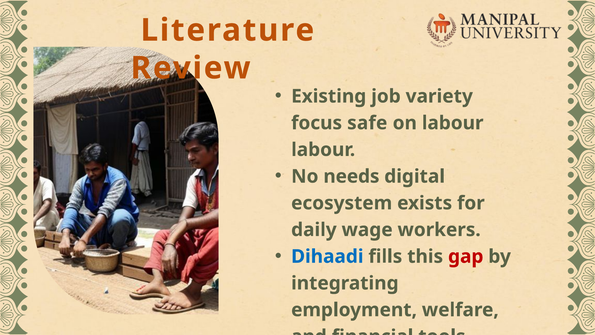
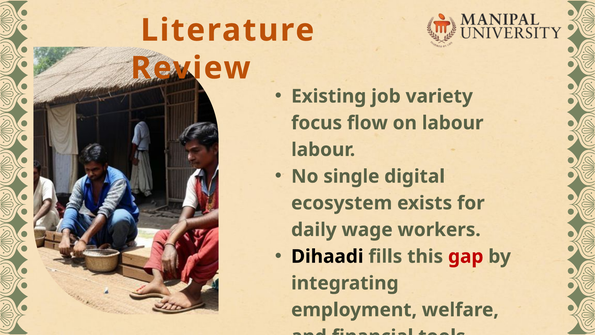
safe: safe -> flow (367, 123)
needs: needs -> single (351, 176)
Dihaadi colour: blue -> black (327, 256)
